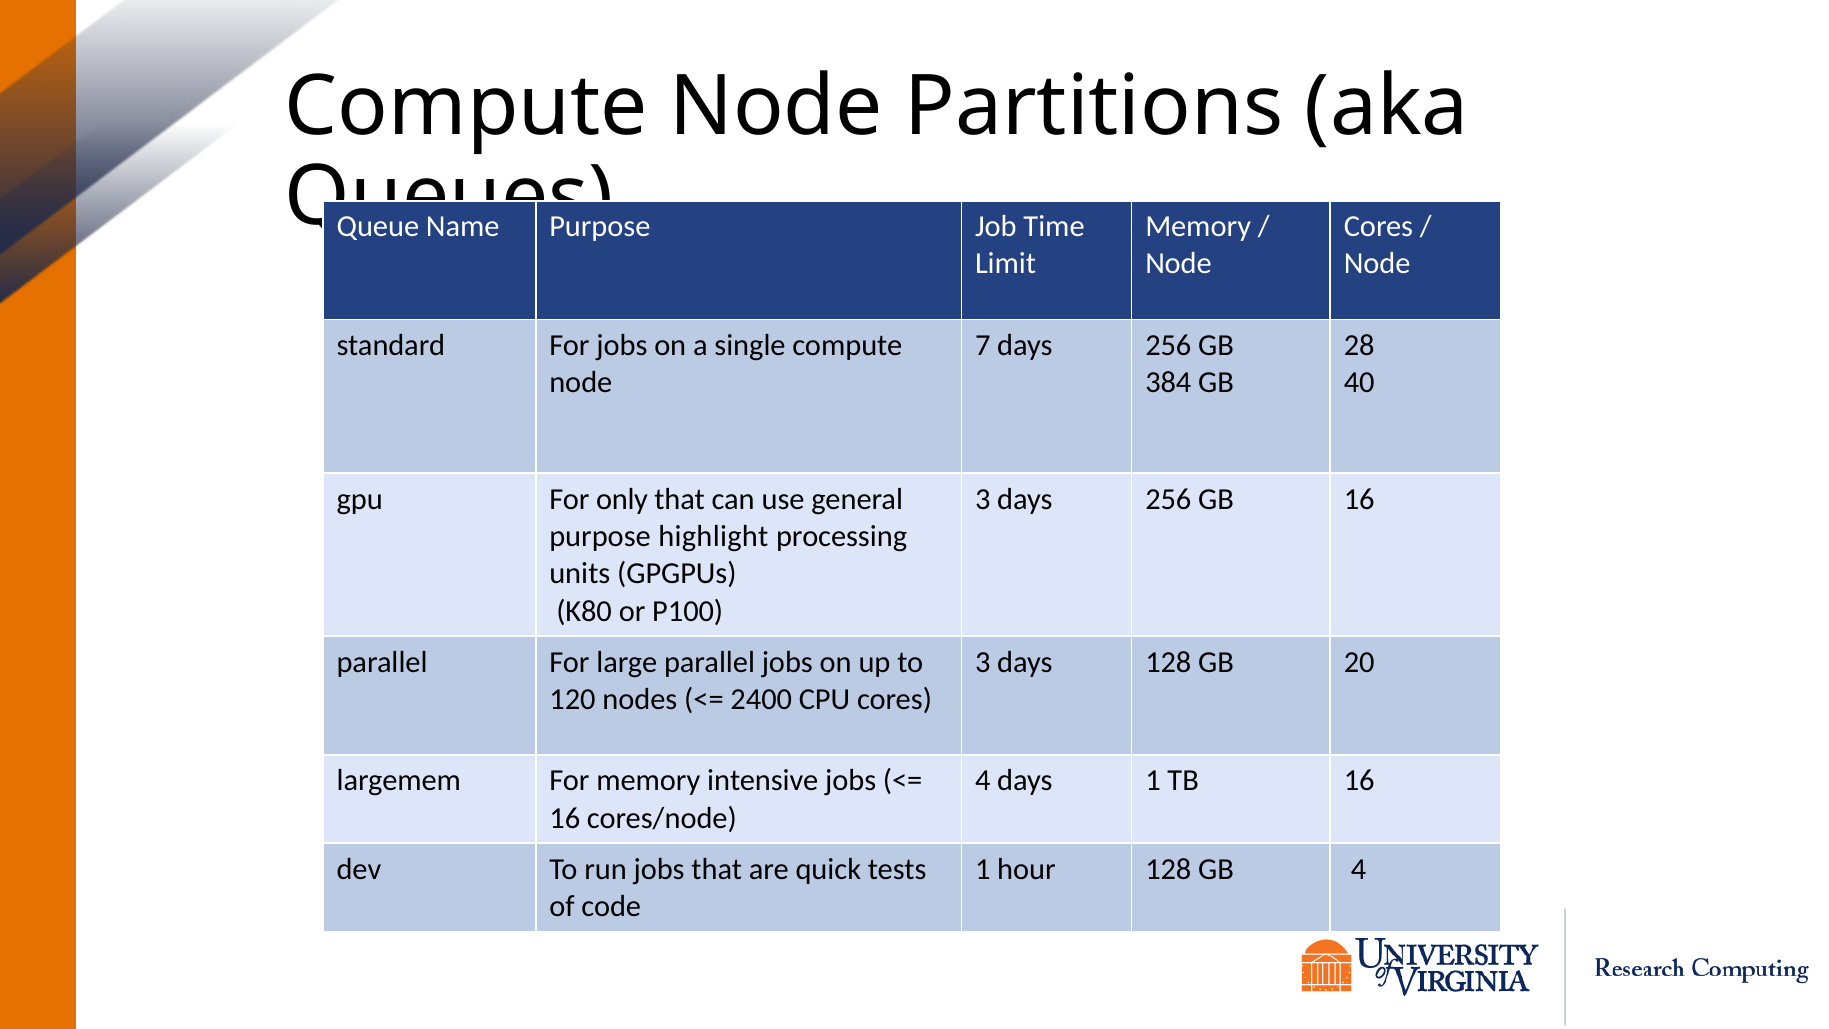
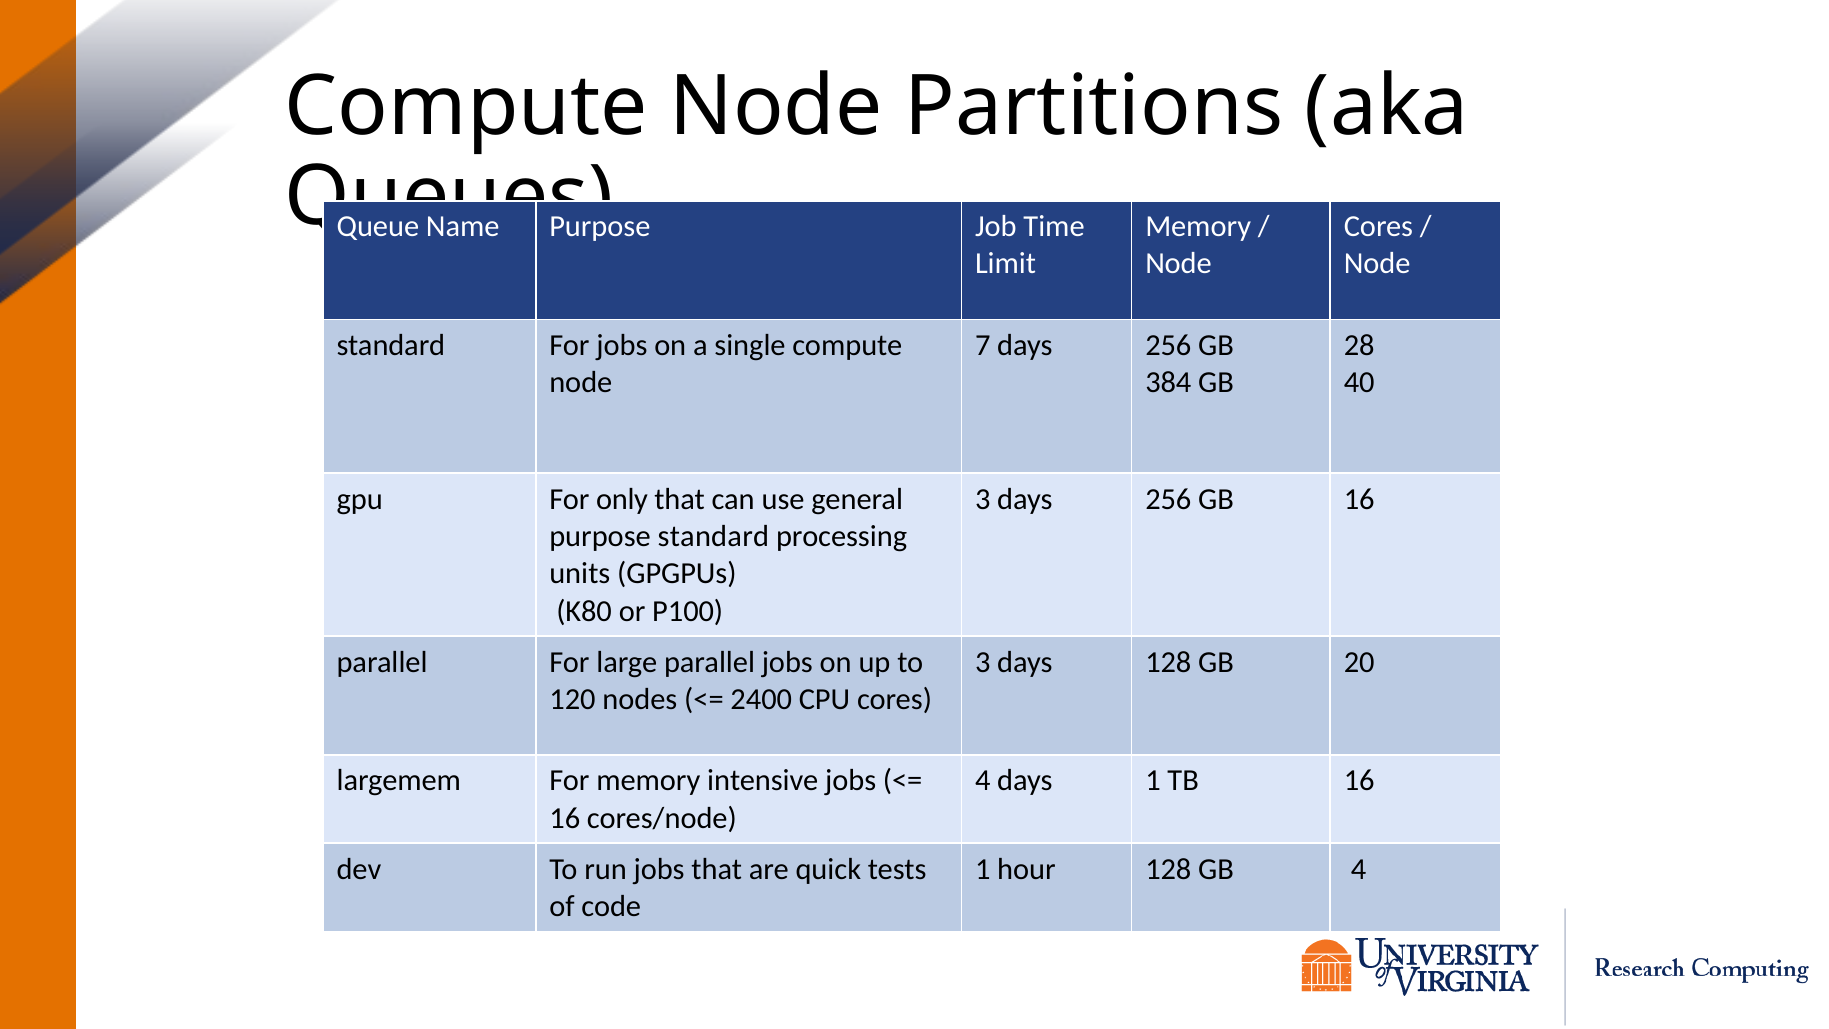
purpose highlight: highlight -> standard (713, 536)
